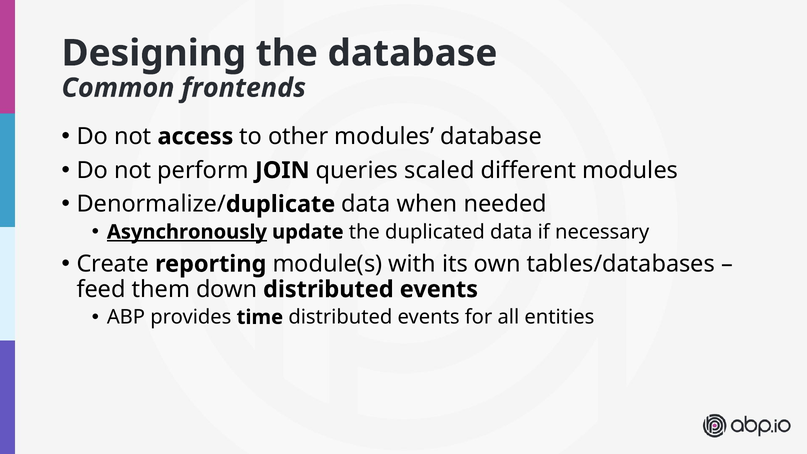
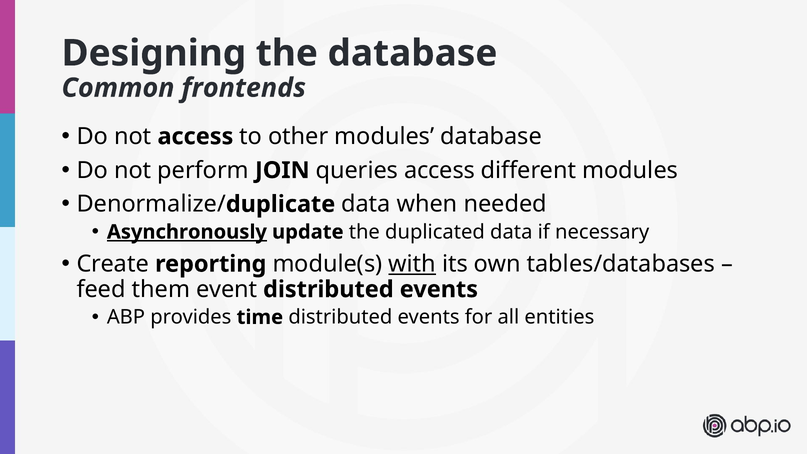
queries scaled: scaled -> access (440, 170)
with underline: none -> present (412, 264)
down: down -> event (227, 289)
